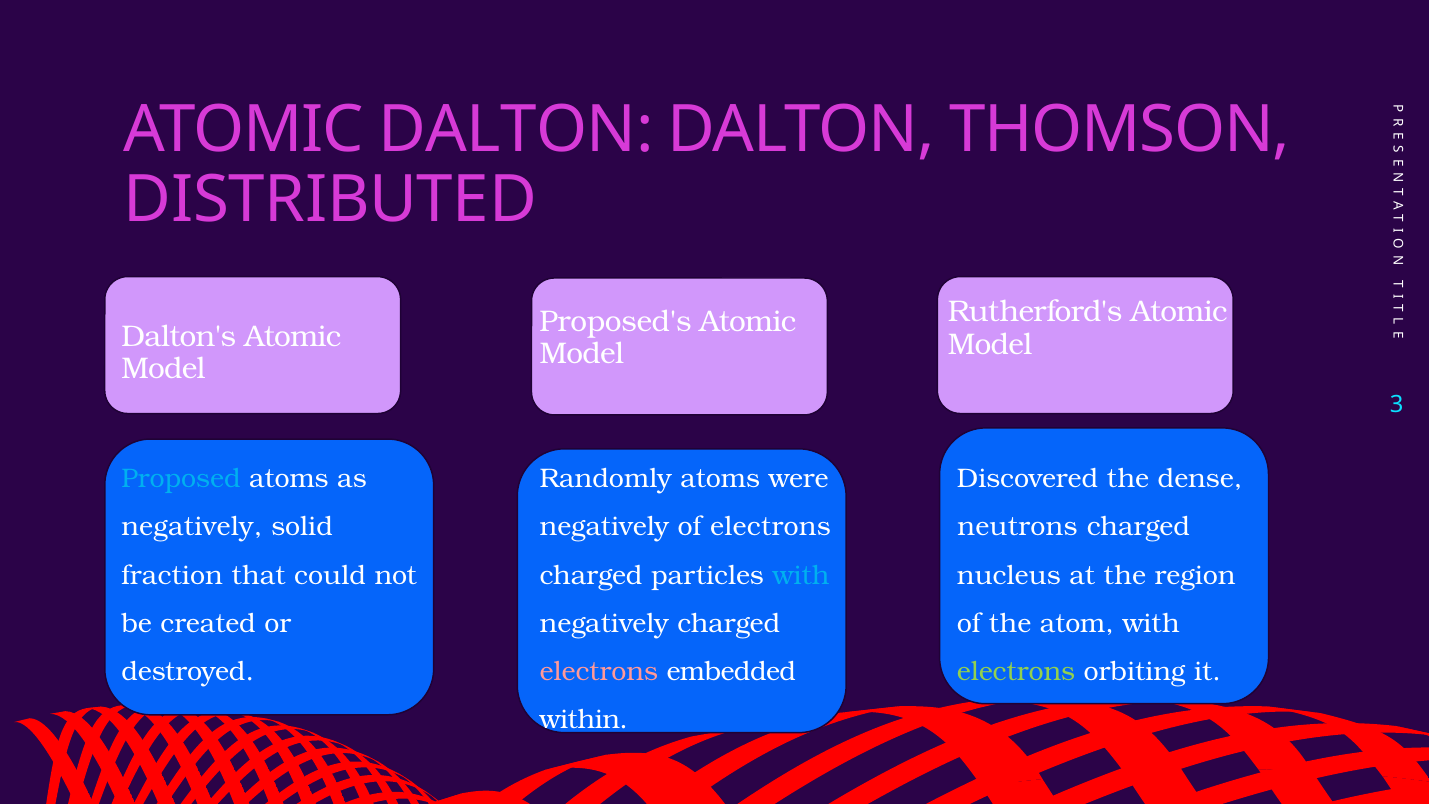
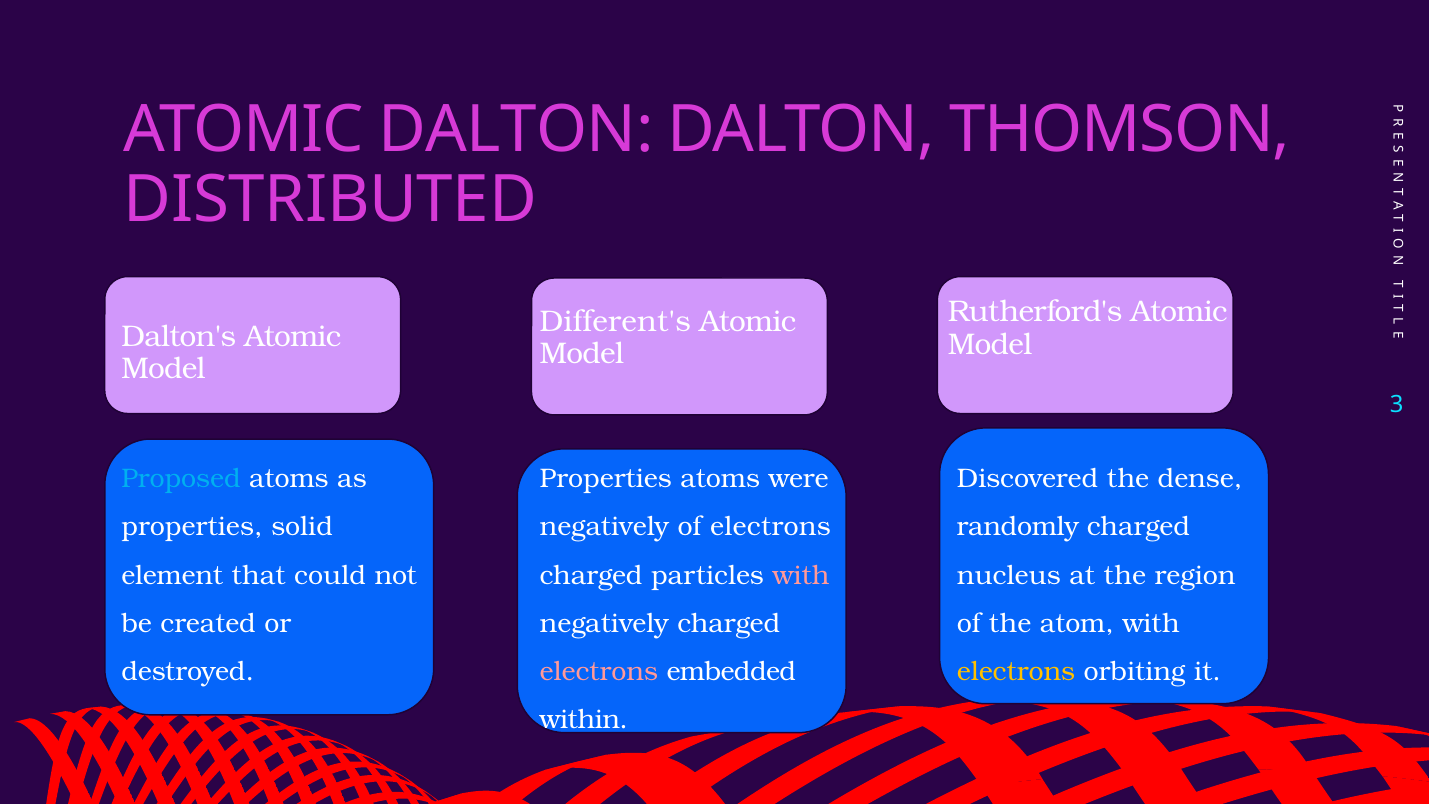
Proposed's: Proposed's -> Different's (615, 321)
Randomly: Randomly -> Properties (606, 479)
negatively: negatively -> properties (192, 527)
neutrons: neutrons -> randomly (1018, 527)
fraction: fraction -> element (172, 575)
with colour: light blue -> pink (801, 575)
electrons colour: light green -> yellow (1016, 672)
